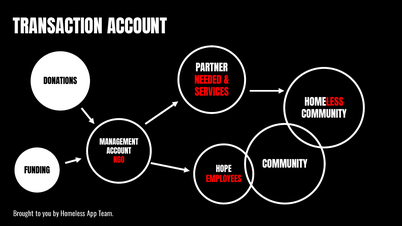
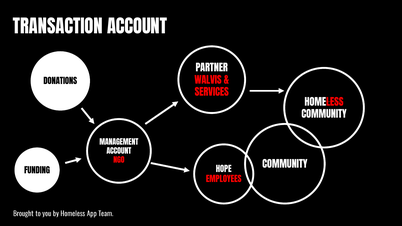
NEEDED: NEEDED -> WALVIS (208, 80)
